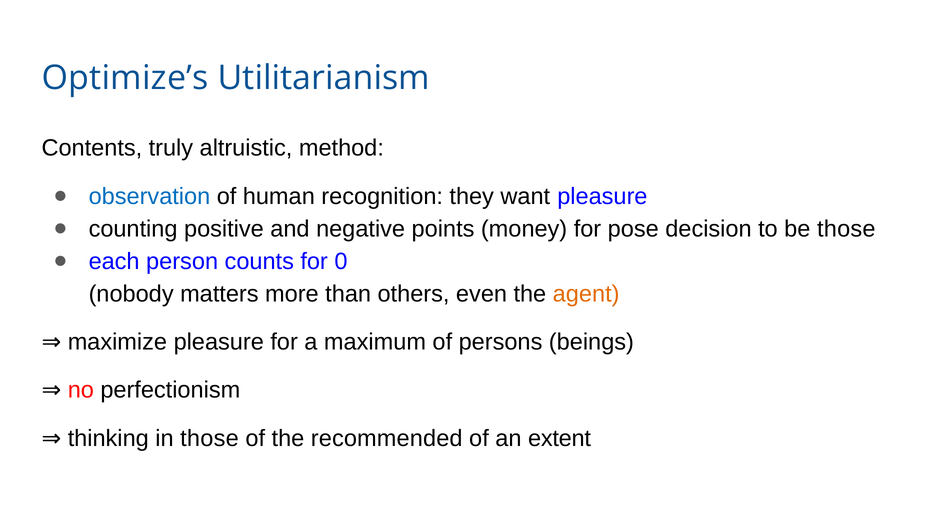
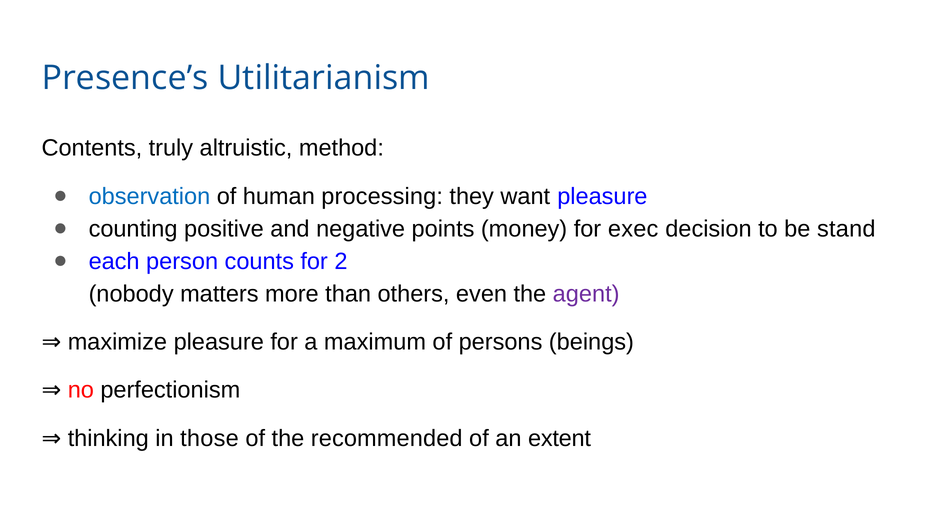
Optimize’s: Optimize’s -> Presence’s (125, 78)
recognition: recognition -> processing (382, 196)
pose: pose -> exec (633, 229)
be those: those -> stand (846, 229)
0: 0 -> 2 (341, 261)
agent colour: orange -> purple (586, 294)
